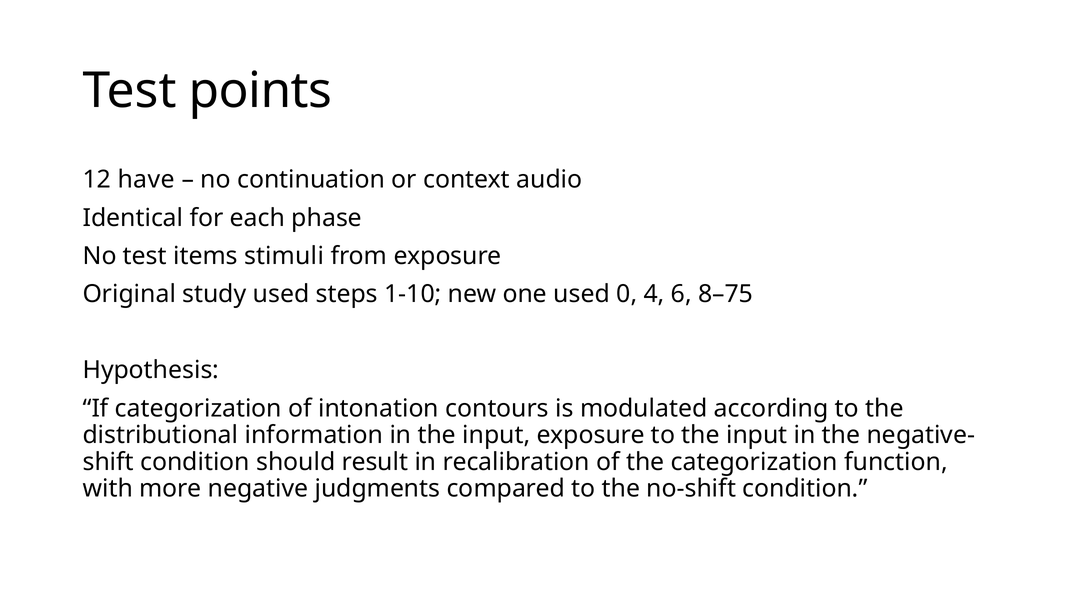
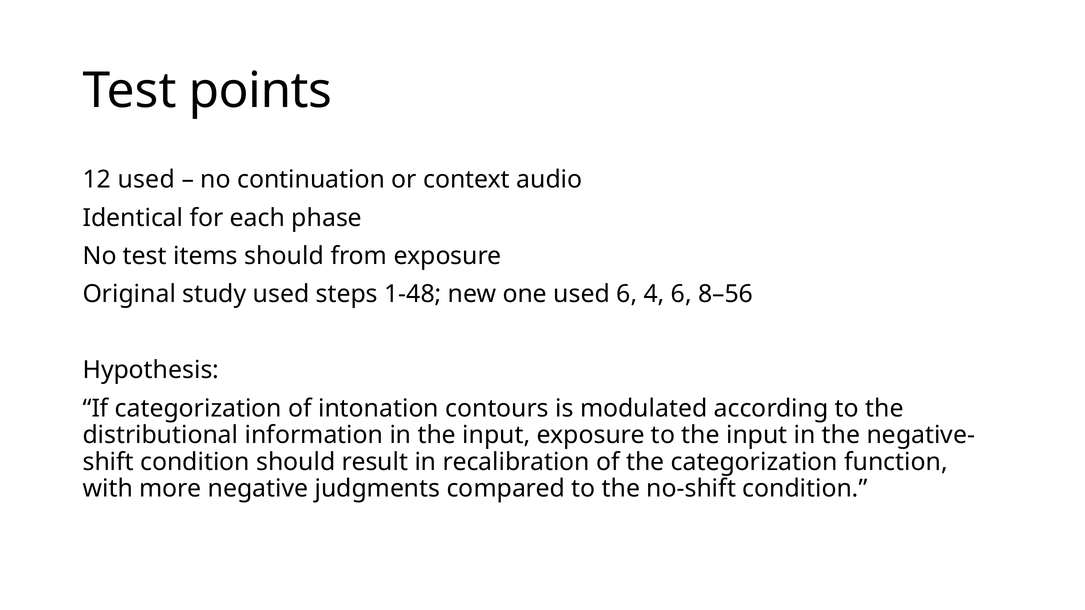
12 have: have -> used (146, 180)
items stimuli: stimuli -> should (284, 256)
1-10: 1-10 -> 1-48 (413, 294)
used 0: 0 -> 6 (627, 294)
8–75: 8–75 -> 8–56 (726, 294)
